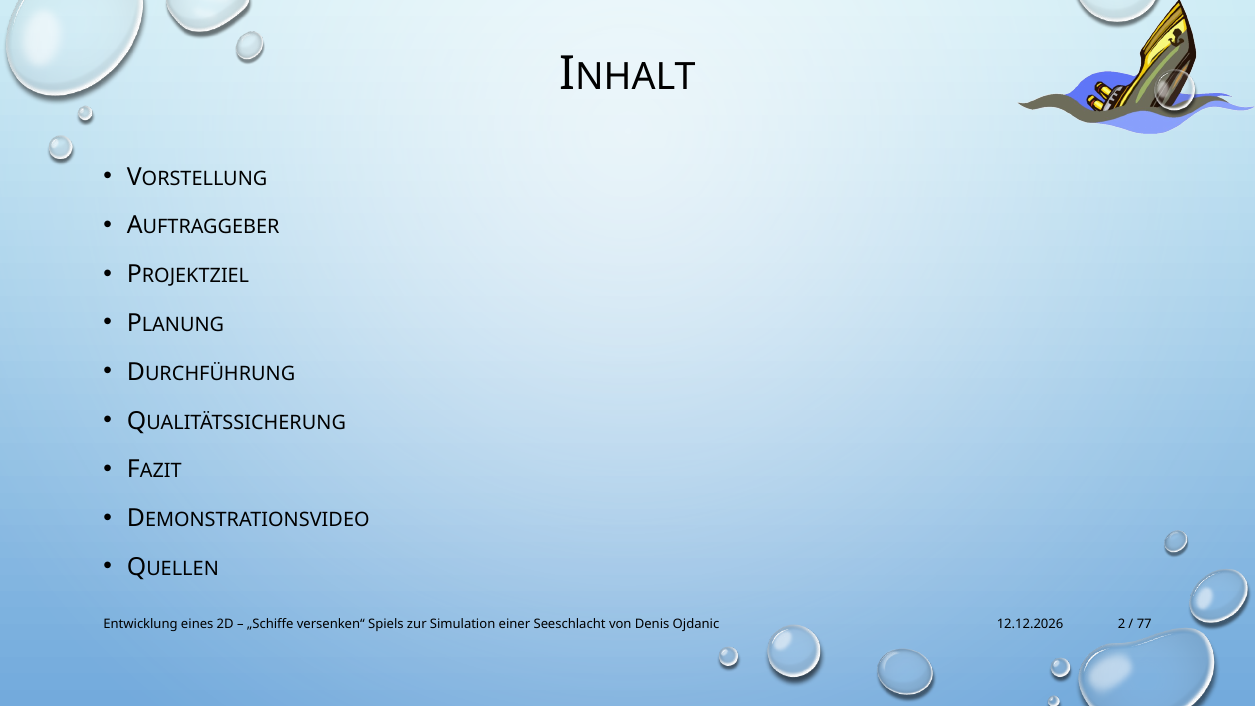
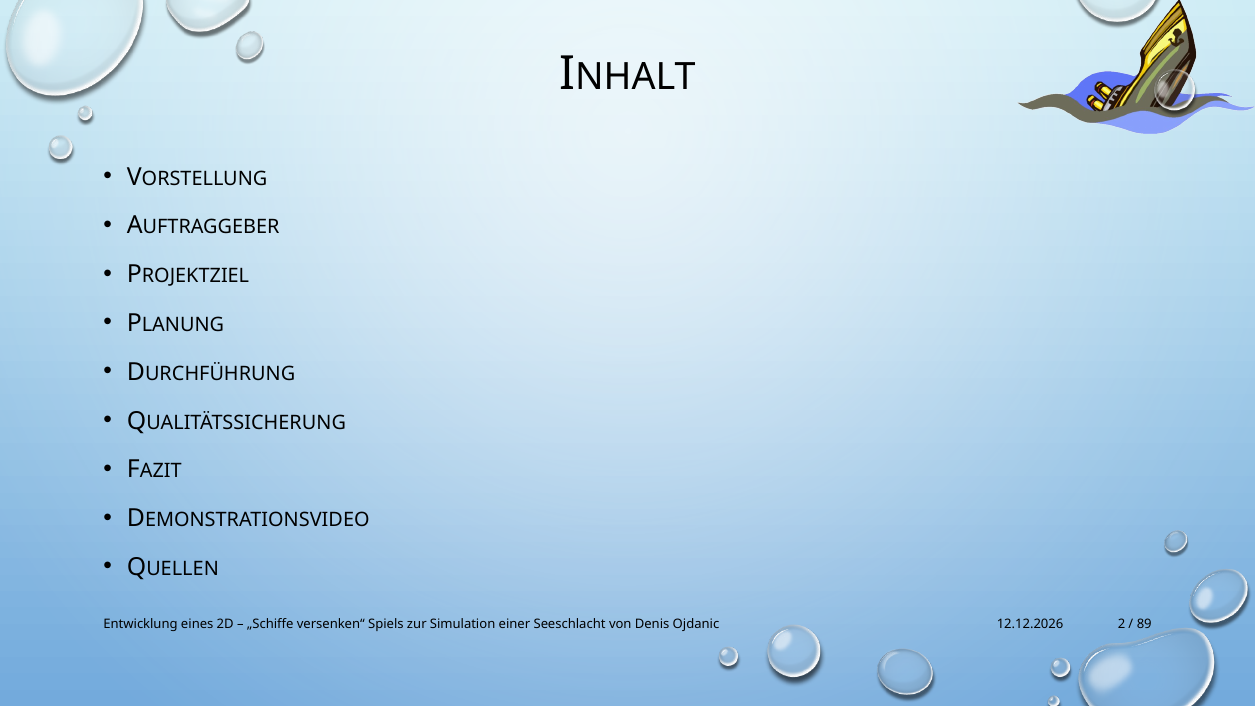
77: 77 -> 89 (1144, 624)
